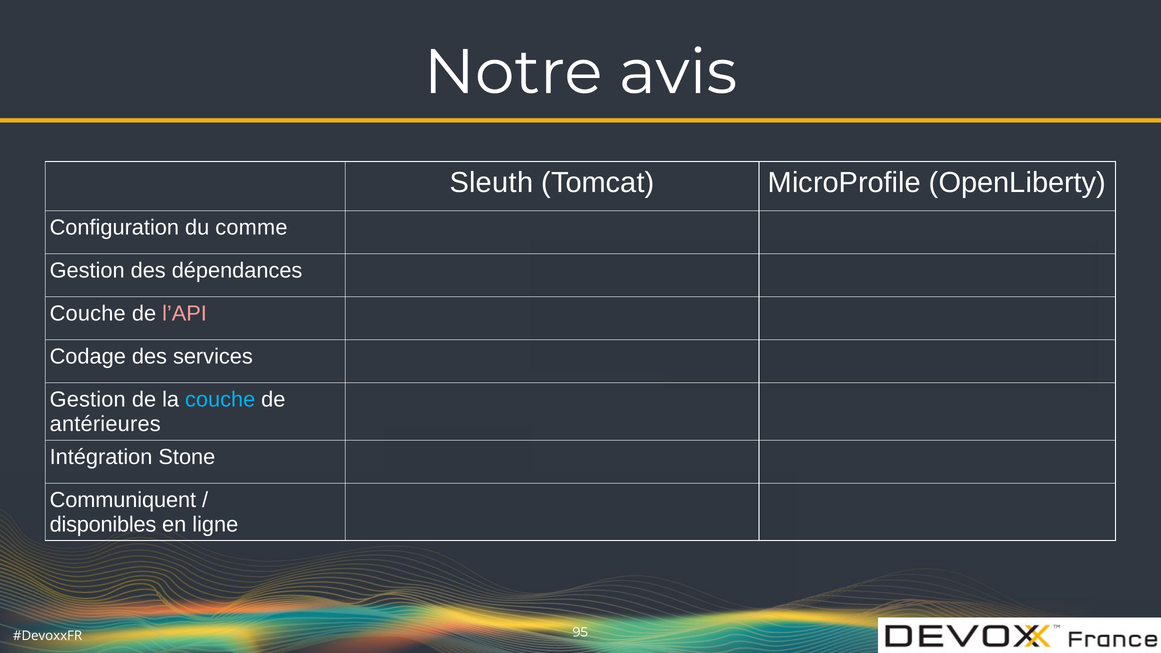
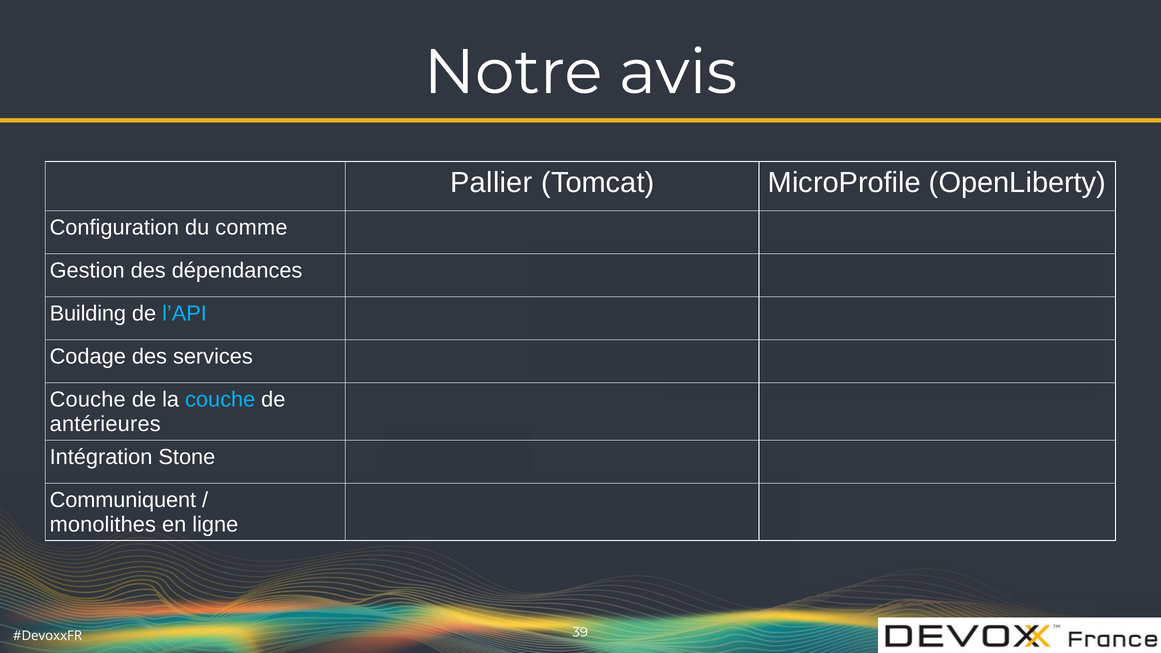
Sleuth: Sleuth -> Pallier (491, 182)
Couche: Couche -> Building (88, 314)
l’API colour: pink -> light blue (184, 314)
Gestion: Gestion -> Couche (88, 400)
disponibles: disponibles -> monolithes (103, 524)
95: 95 -> 39 (580, 632)
